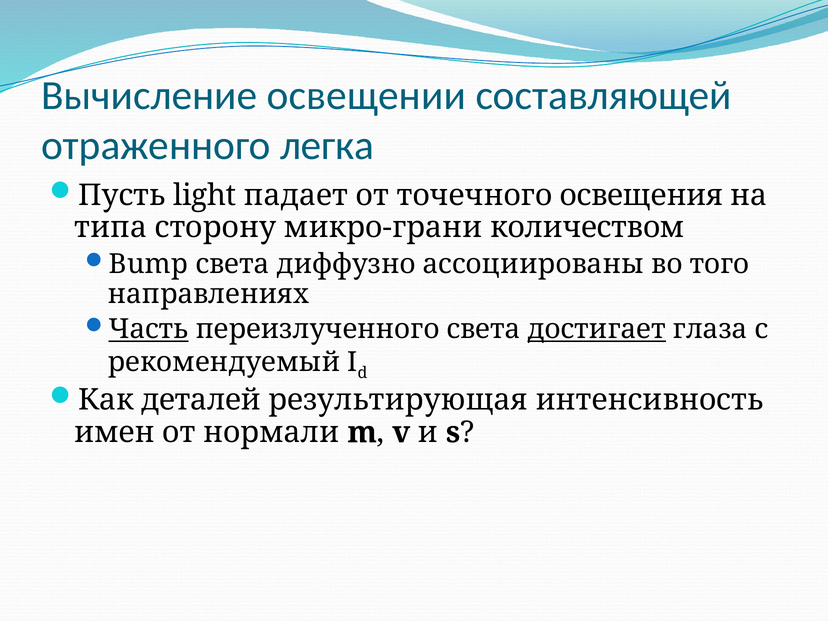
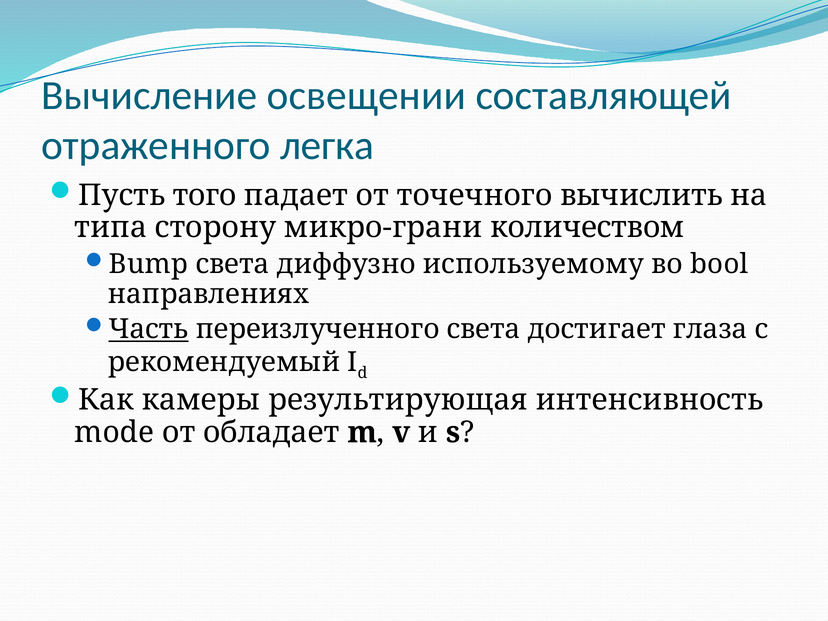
light: light -> того (205, 195)
освещения: освещения -> вычислить (641, 195)
ассоциированы: ассоциированы -> используемому (533, 264)
того: того -> bool (719, 264)
достигает underline: present -> none (597, 329)
деталей: деталей -> камеры (201, 400)
имен: имен -> mode (114, 432)
нормали: нормали -> обладает (271, 432)
